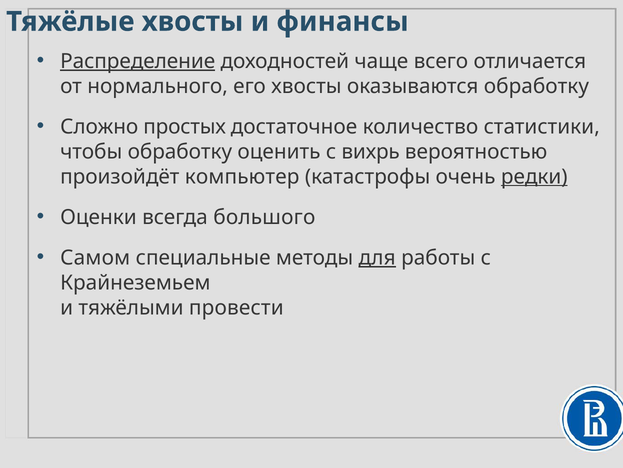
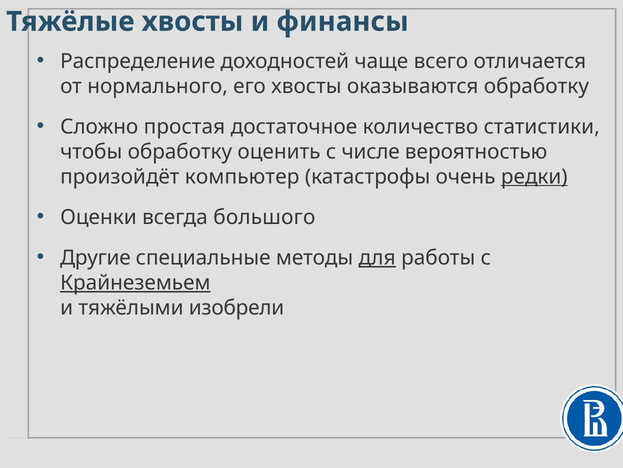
Распределение underline: present -> none (138, 61)
простых: простых -> простая (184, 127)
вихрь: вихрь -> числе (371, 151)
Самом: Самом -> Другие (95, 257)
Крайнеземьем underline: none -> present (135, 282)
провести: провести -> изобрели (237, 307)
